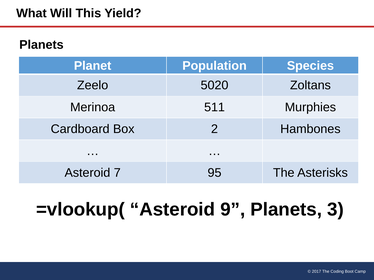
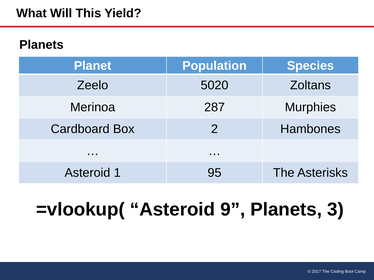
511: 511 -> 287 (215, 107)
7: 7 -> 1 (117, 173)
